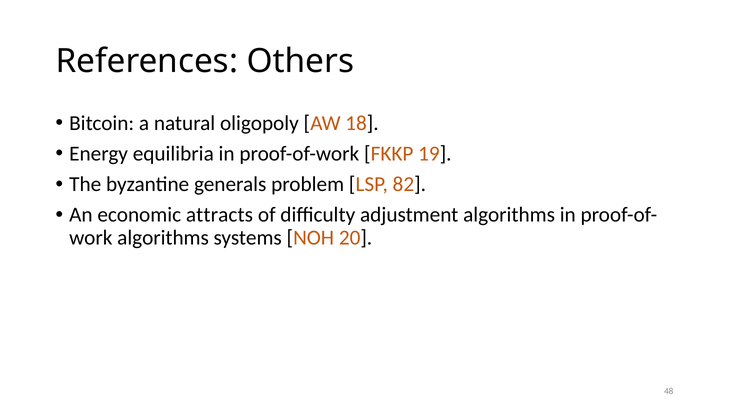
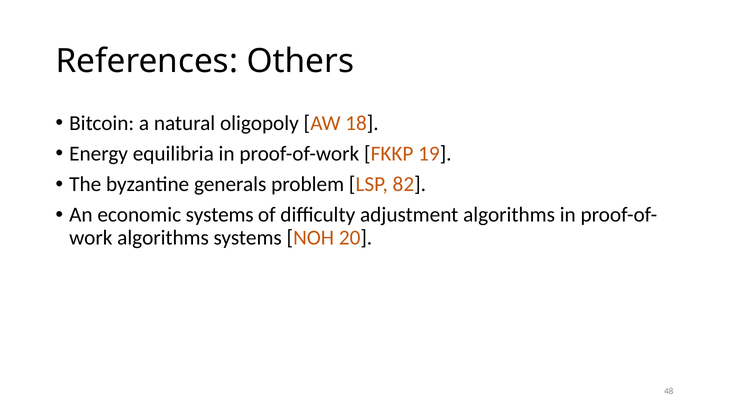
economic attracts: attracts -> systems (220, 215)
